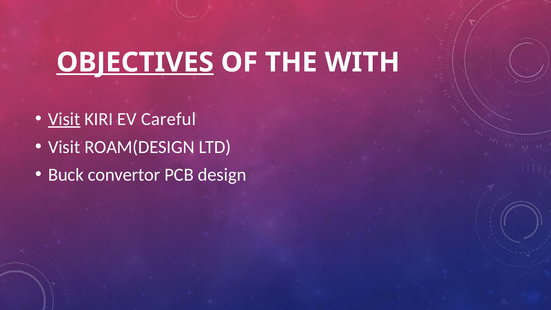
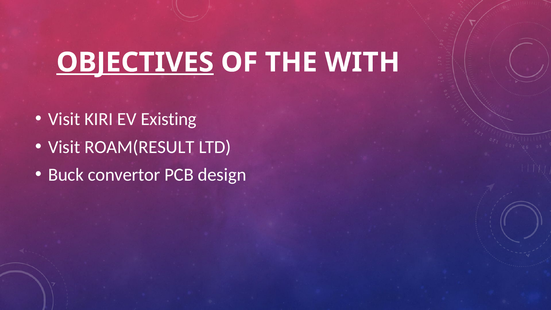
Visit underline: present -> none (64, 119)
Careful: Careful -> Existing (169, 119)
ROAM(DESIGN: ROAM(DESIGN -> ROAM(RESULT (139, 147)
